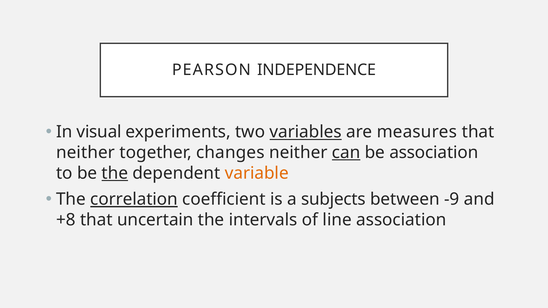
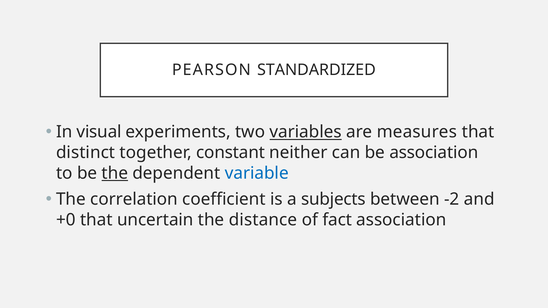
INDEPENDENCE: INDEPENDENCE -> STANDARDIZED (316, 70)
neither: neither -> distinct (86, 153)
changes: changes -> constant (231, 153)
can underline: present -> none (346, 153)
variable colour: orange -> blue (257, 173)
correlation underline: present -> none (134, 199)
-9: -9 -> -2 (452, 199)
+8: +8 -> +0 (66, 220)
intervals: intervals -> distance (263, 220)
line: line -> fact (337, 220)
